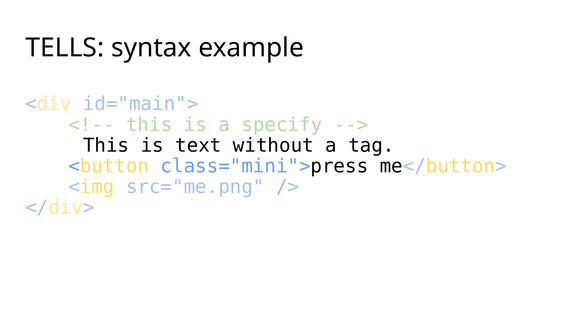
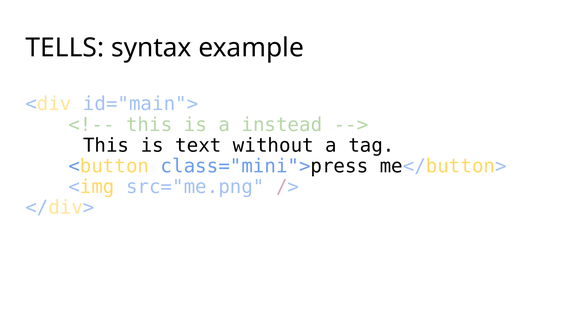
specify: specify -> instead (282, 124)
